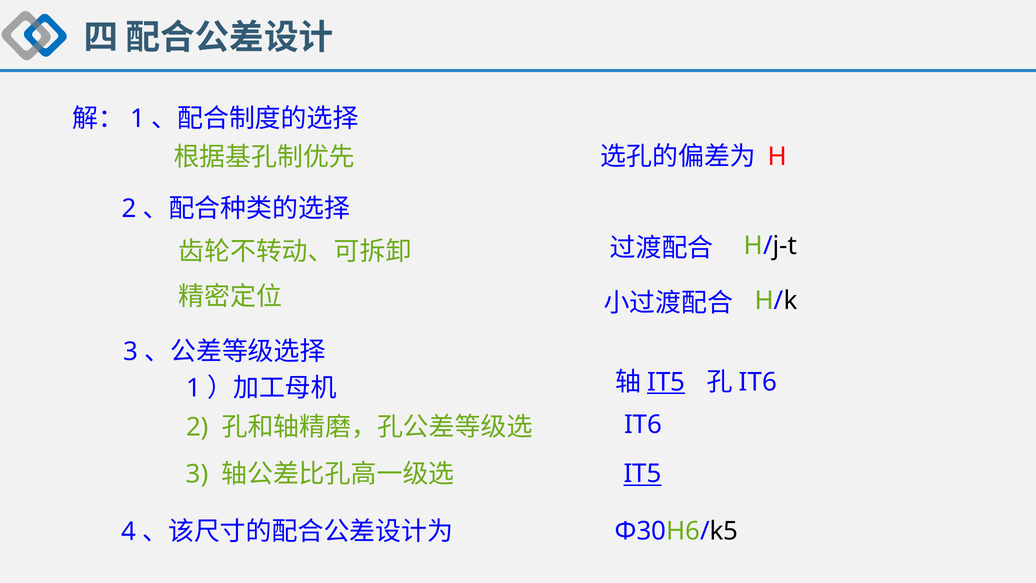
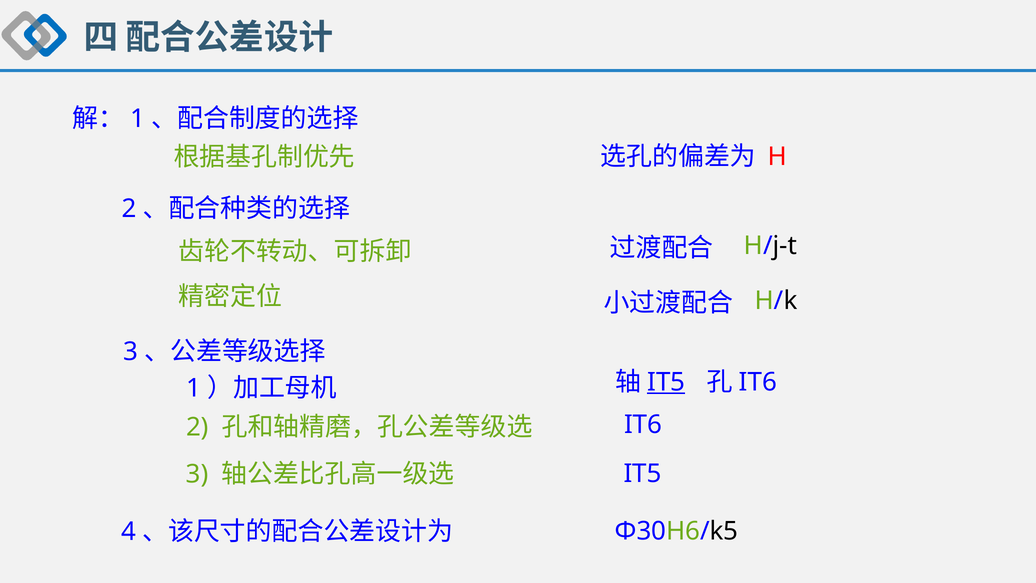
IT5 underline: present -> none (643, 474)
